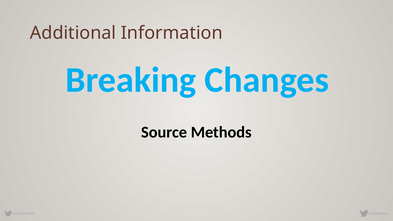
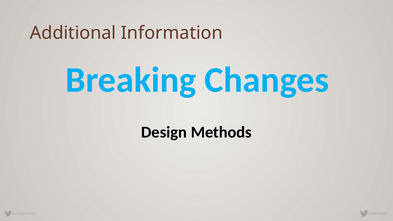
Source: Source -> Design (164, 132)
